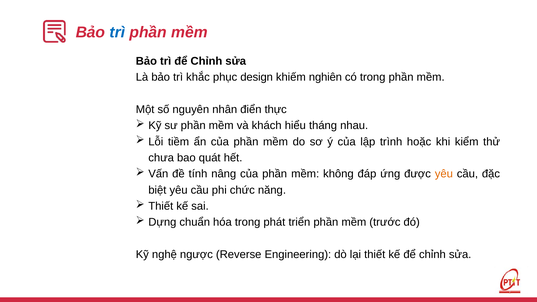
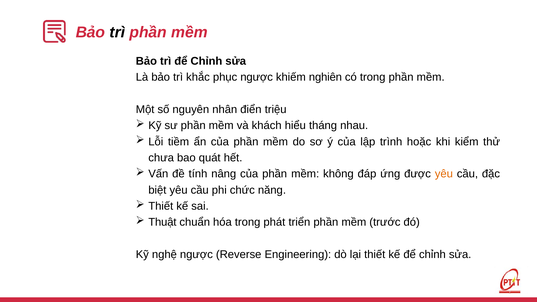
trì colour: blue -> black (117, 32)
phục design: design -> ngược (257, 77)
thực: thực -> triệu (276, 110)
Dựng: Dựng -> Thuật (162, 222)
